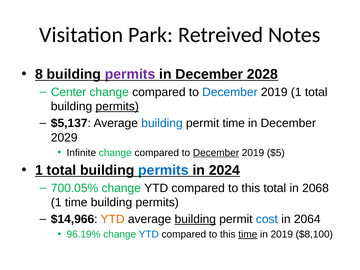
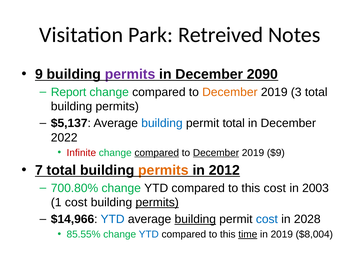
8: 8 -> 9 (39, 74)
2028: 2028 -> 2090 (262, 74)
Center: Center -> Report (69, 92)
December colour: blue -> orange (230, 92)
2019 1: 1 -> 3 (296, 92)
permits underline: present -> none (117, 106)
permit time: time -> total (234, 123)
2029: 2029 -> 2022 (64, 138)
Infinite colour: black -> red (81, 153)
compared underline: none -> present (157, 153)
$5: $5 -> $9 (276, 153)
1: 1 -> 7 (39, 170)
permits colour: blue -> orange (163, 170)
2024: 2024 -> 2012 (224, 170)
700.05%: 700.05% -> 700.80% (75, 188)
this total: total -> cost (275, 188)
2068: 2068 -> 2003 (315, 188)
1 time: time -> cost (76, 202)
permits underline: none -> present (157, 202)
YTD colour: orange -> blue (113, 219)
2064: 2064 -> 2028 (307, 219)
96.19%: 96.19% -> 85.55% (84, 234)
$8,100: $8,100 -> $8,004 (314, 234)
